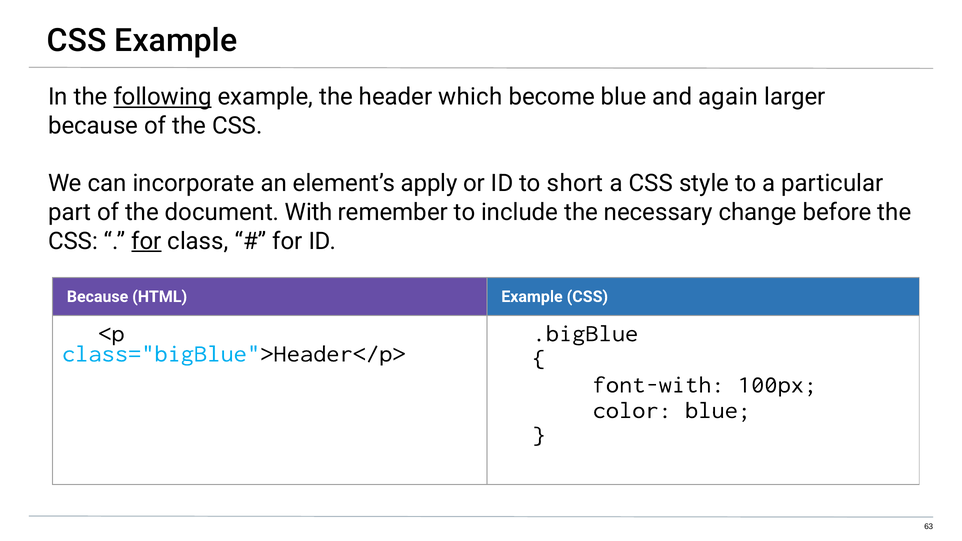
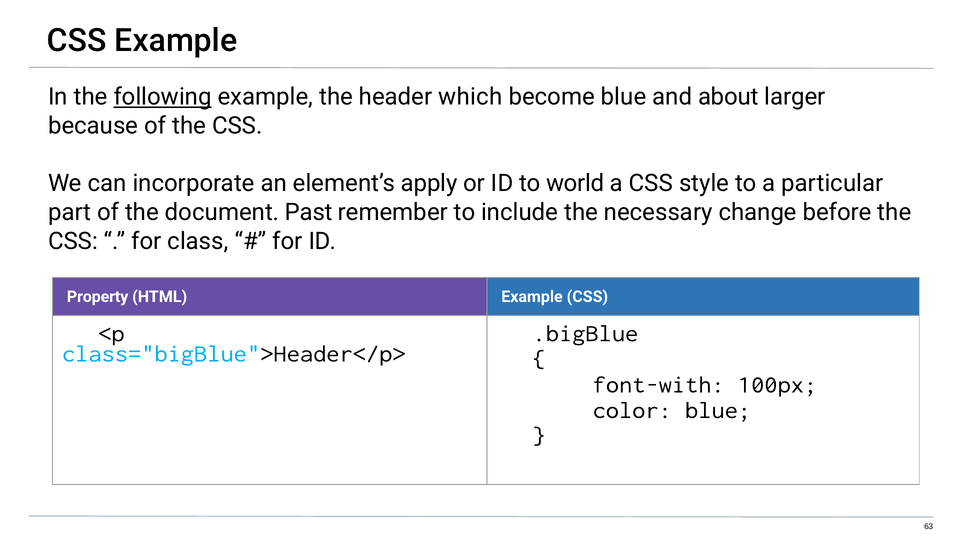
again: again -> about (728, 97)
short: short -> world (575, 183)
With: With -> Past (309, 212)
for underline: present -> none (146, 241)
Because: Because -> Property (98, 297)
